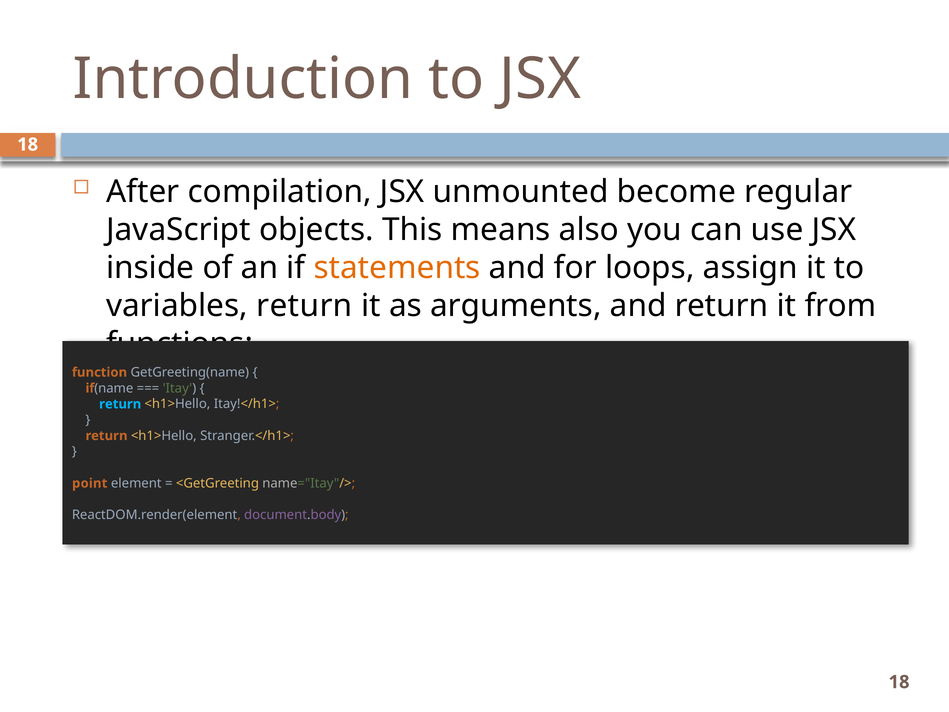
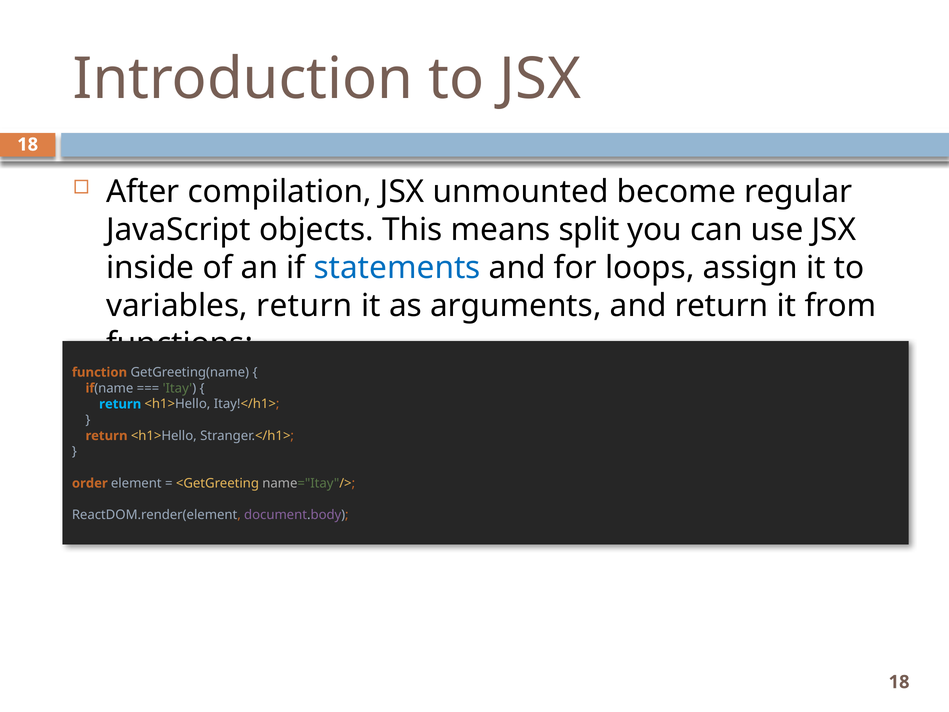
also: also -> split (589, 230)
statements colour: orange -> blue (397, 268)
point: point -> order (90, 483)
